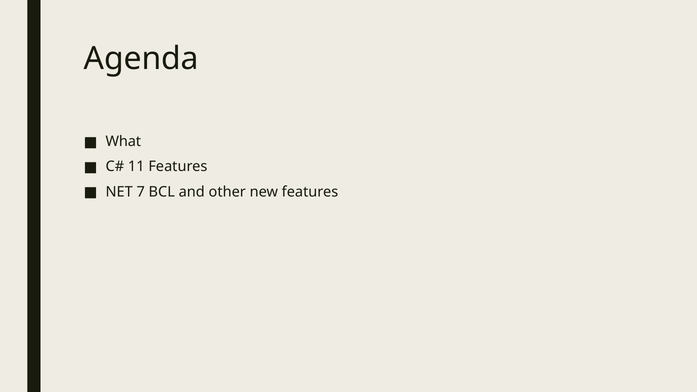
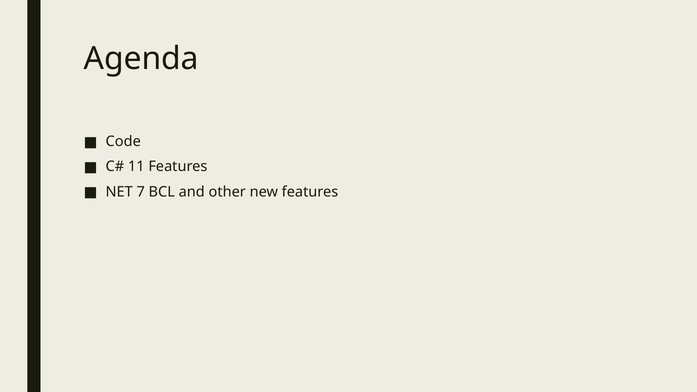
What: What -> Code (123, 142)
